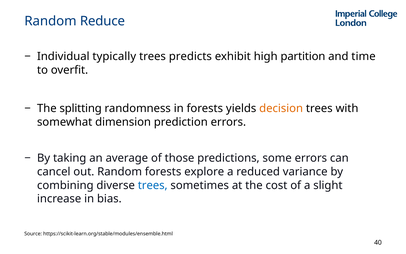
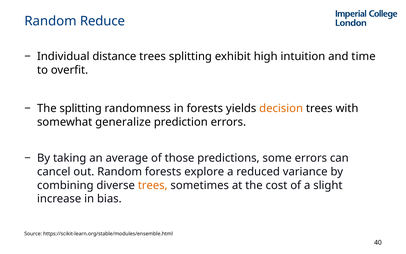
typically: typically -> distance (114, 57)
trees predicts: predicts -> splitting (190, 57)
partition: partition -> intuition (303, 57)
dimension: dimension -> generalize (123, 122)
trees colour: blue -> orange (153, 185)
